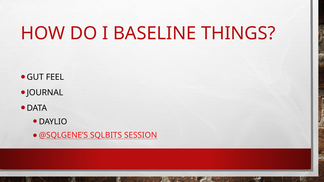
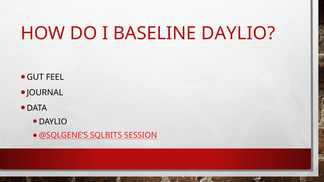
BASELINE THINGS: THINGS -> DAYLIO (238, 33)
